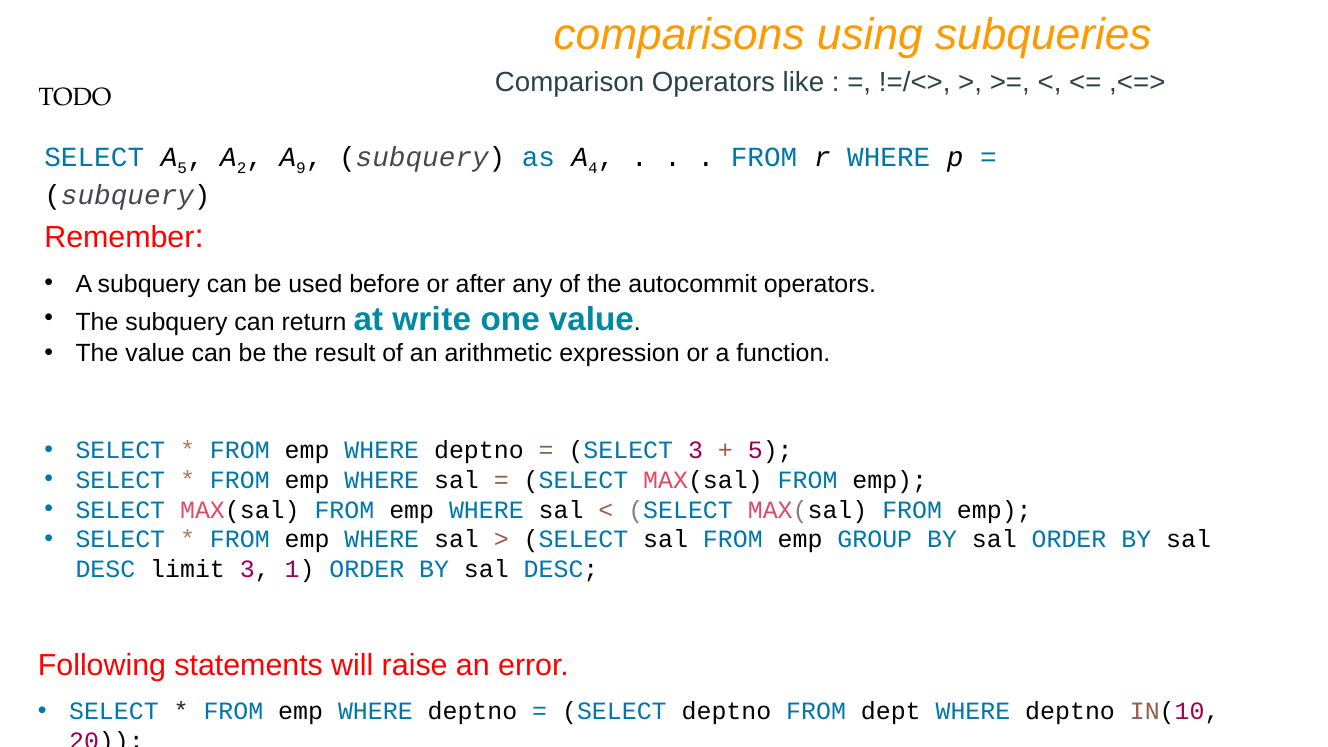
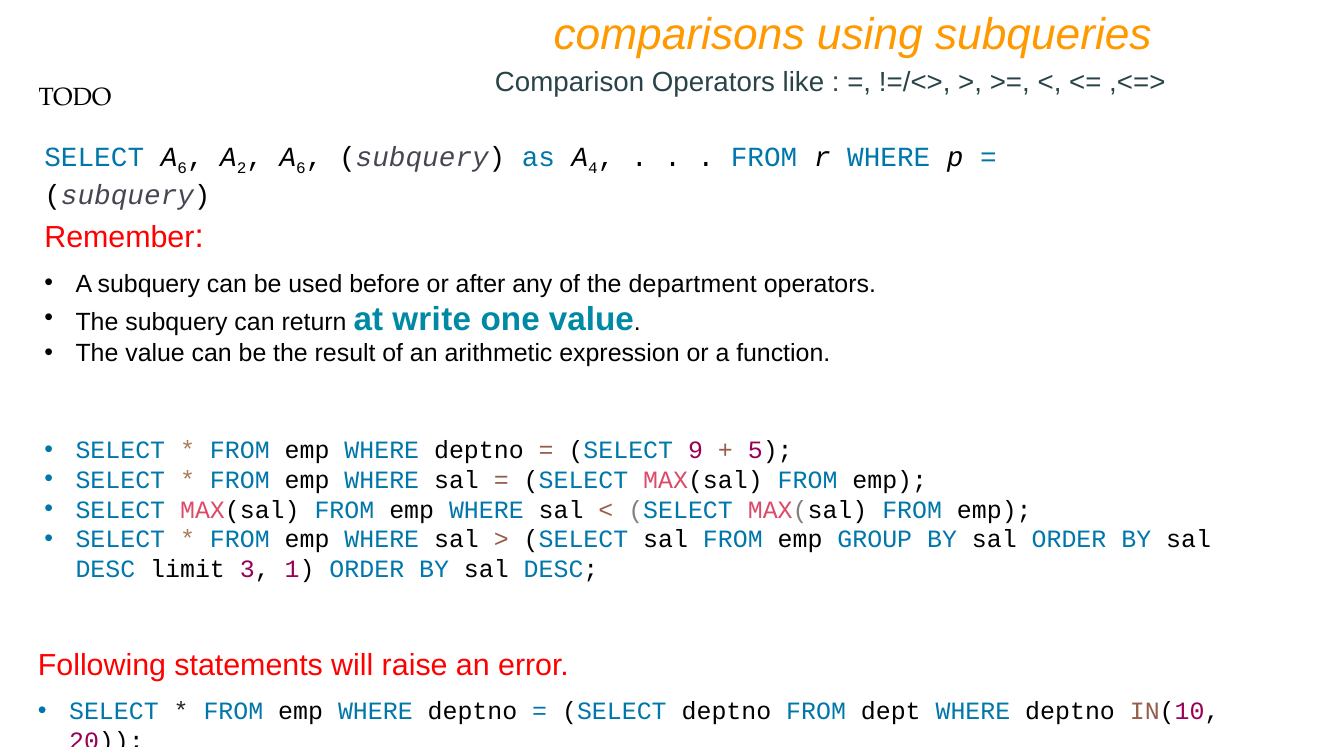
SELECT A 5: 5 -> 6 (182, 168)
9: 9 -> 6 (301, 168)
autocommit: autocommit -> department (693, 284)
SELECT 3: 3 -> 9 (696, 450)
